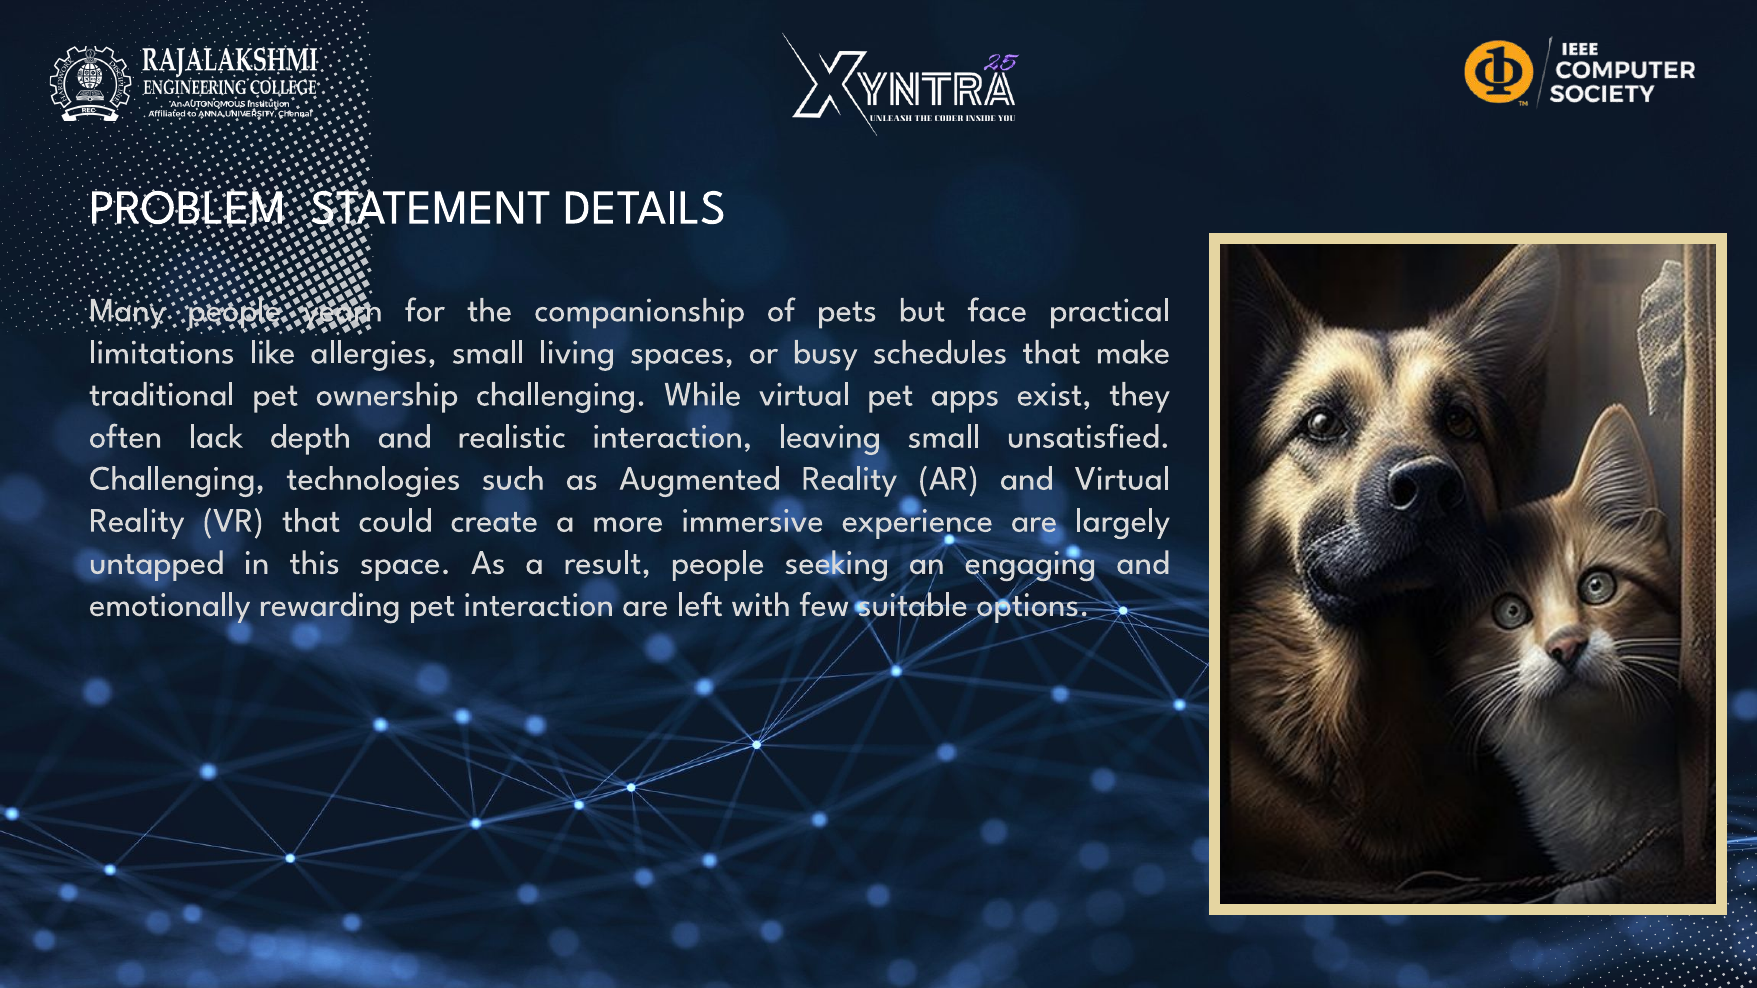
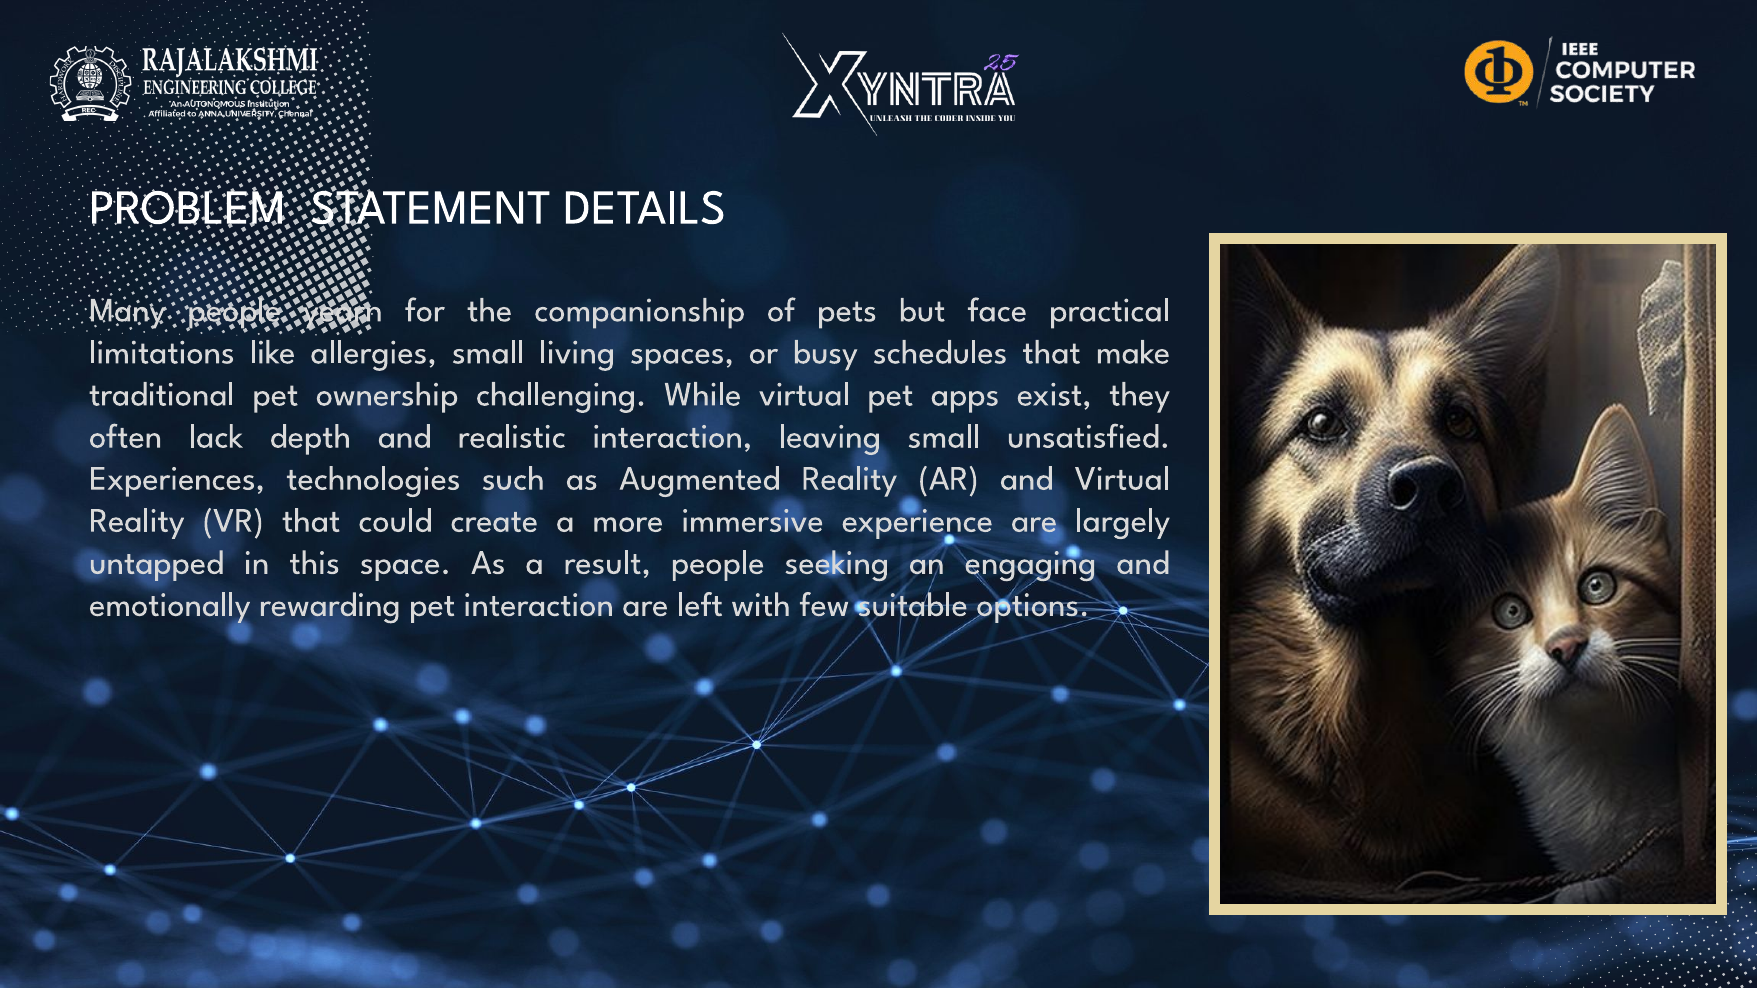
Challenging: Challenging -> Experiences (177, 479)
